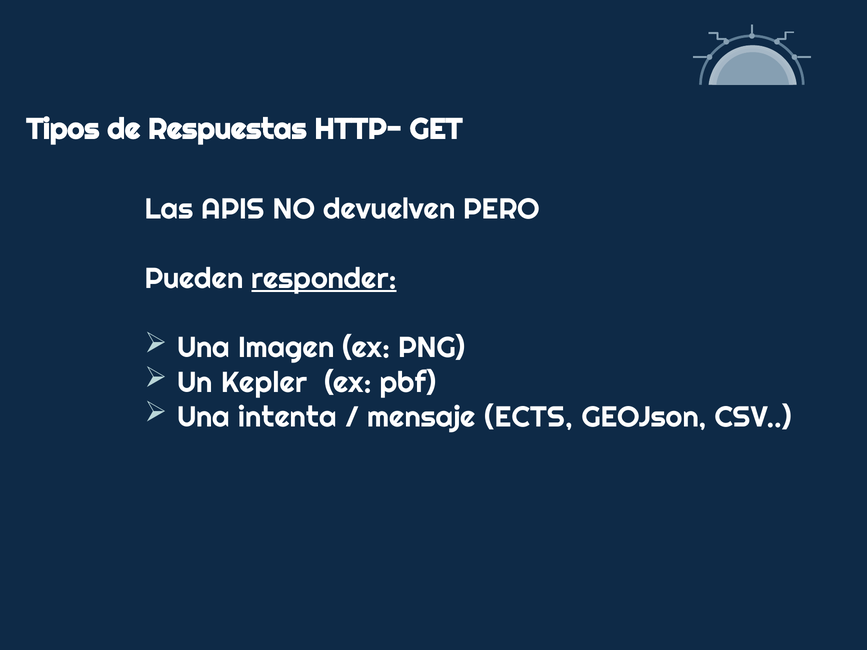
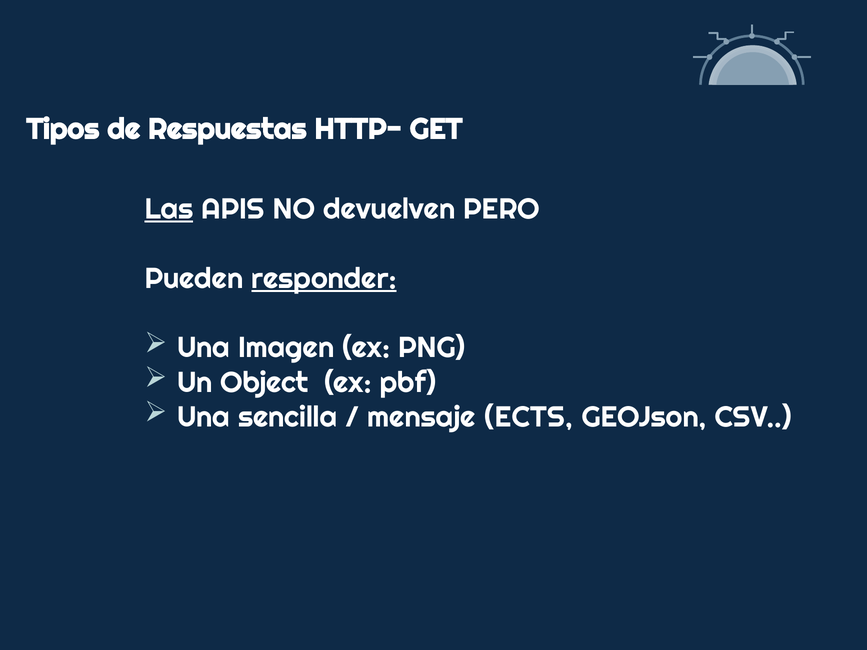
Las underline: none -> present (169, 209)
Kepler: Kepler -> Object (264, 383)
intenta: intenta -> sencilla (288, 417)
